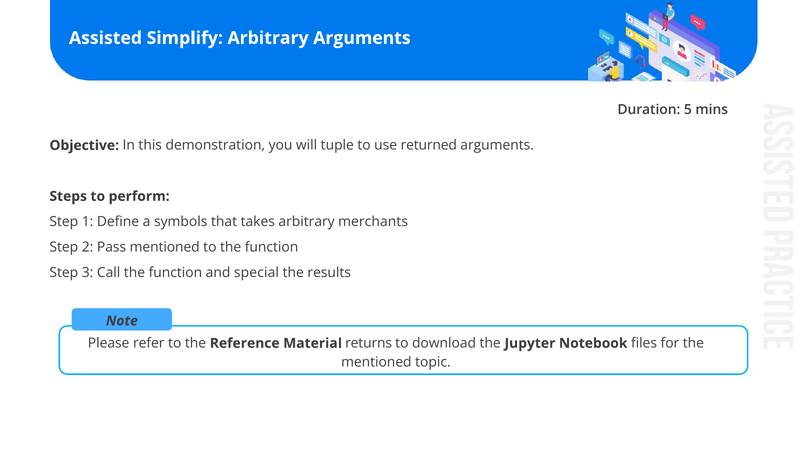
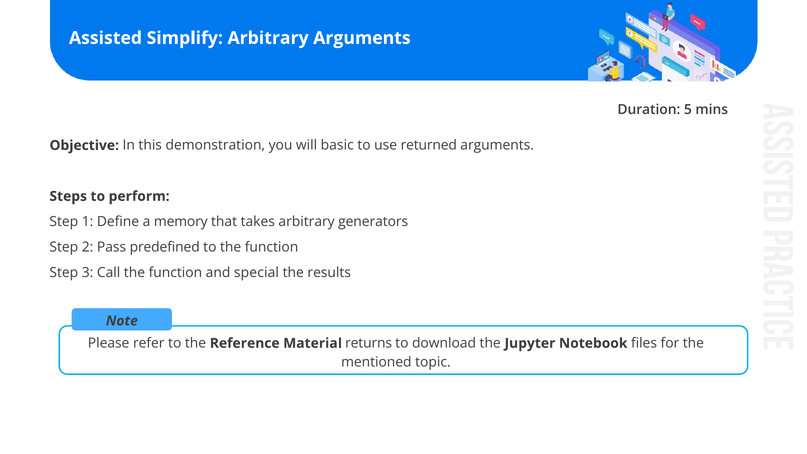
tuple: tuple -> basic (337, 145)
symbols: symbols -> memory (181, 222)
merchants: merchants -> generators (373, 222)
Pass mentioned: mentioned -> predefined (165, 247)
